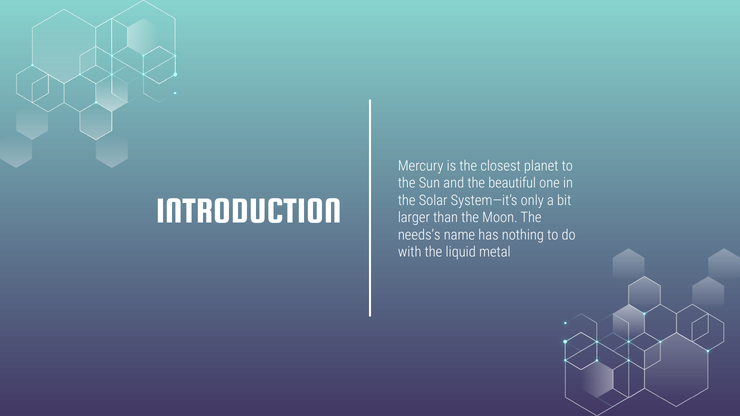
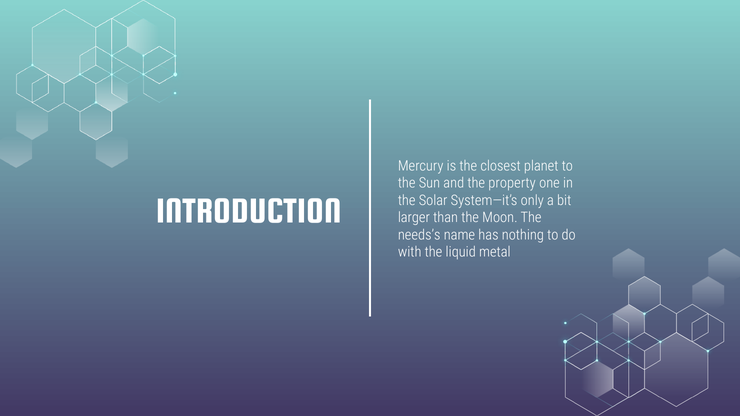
beautiful: beautiful -> property (512, 183)
